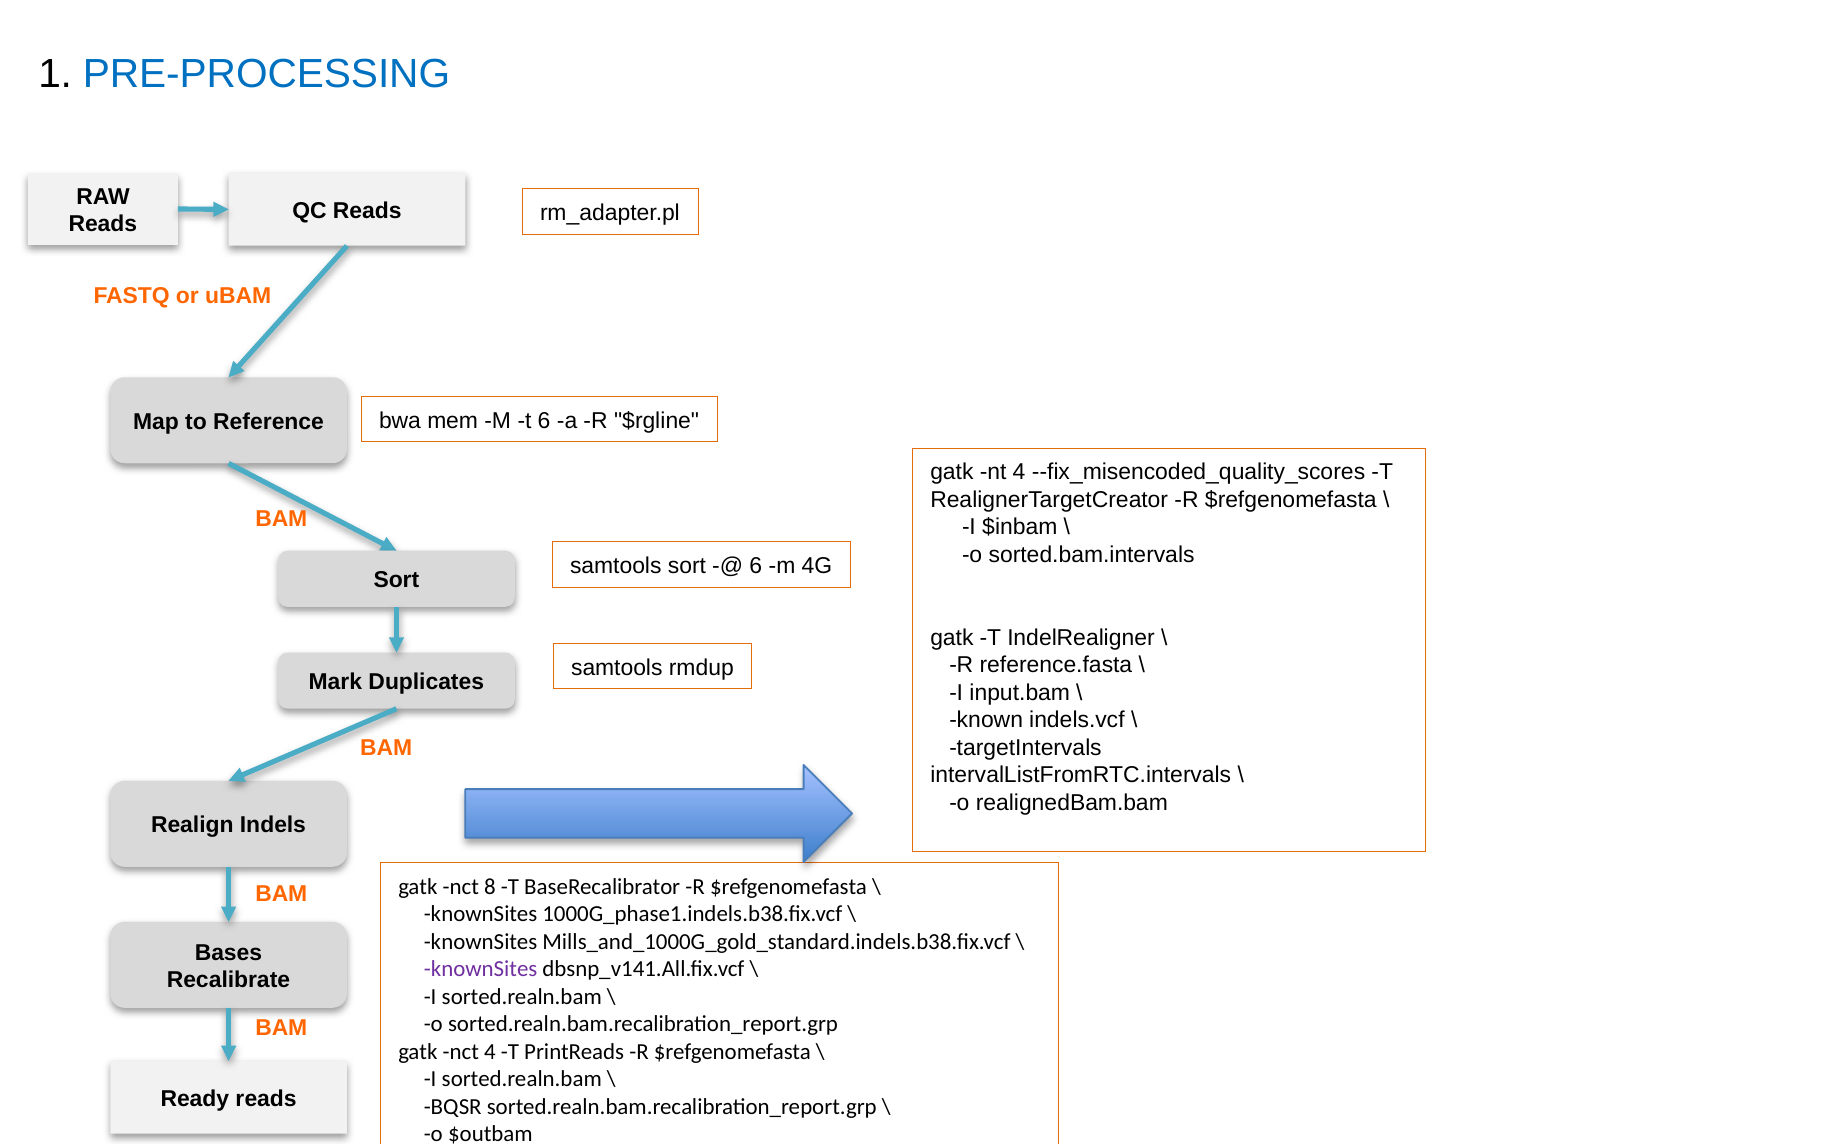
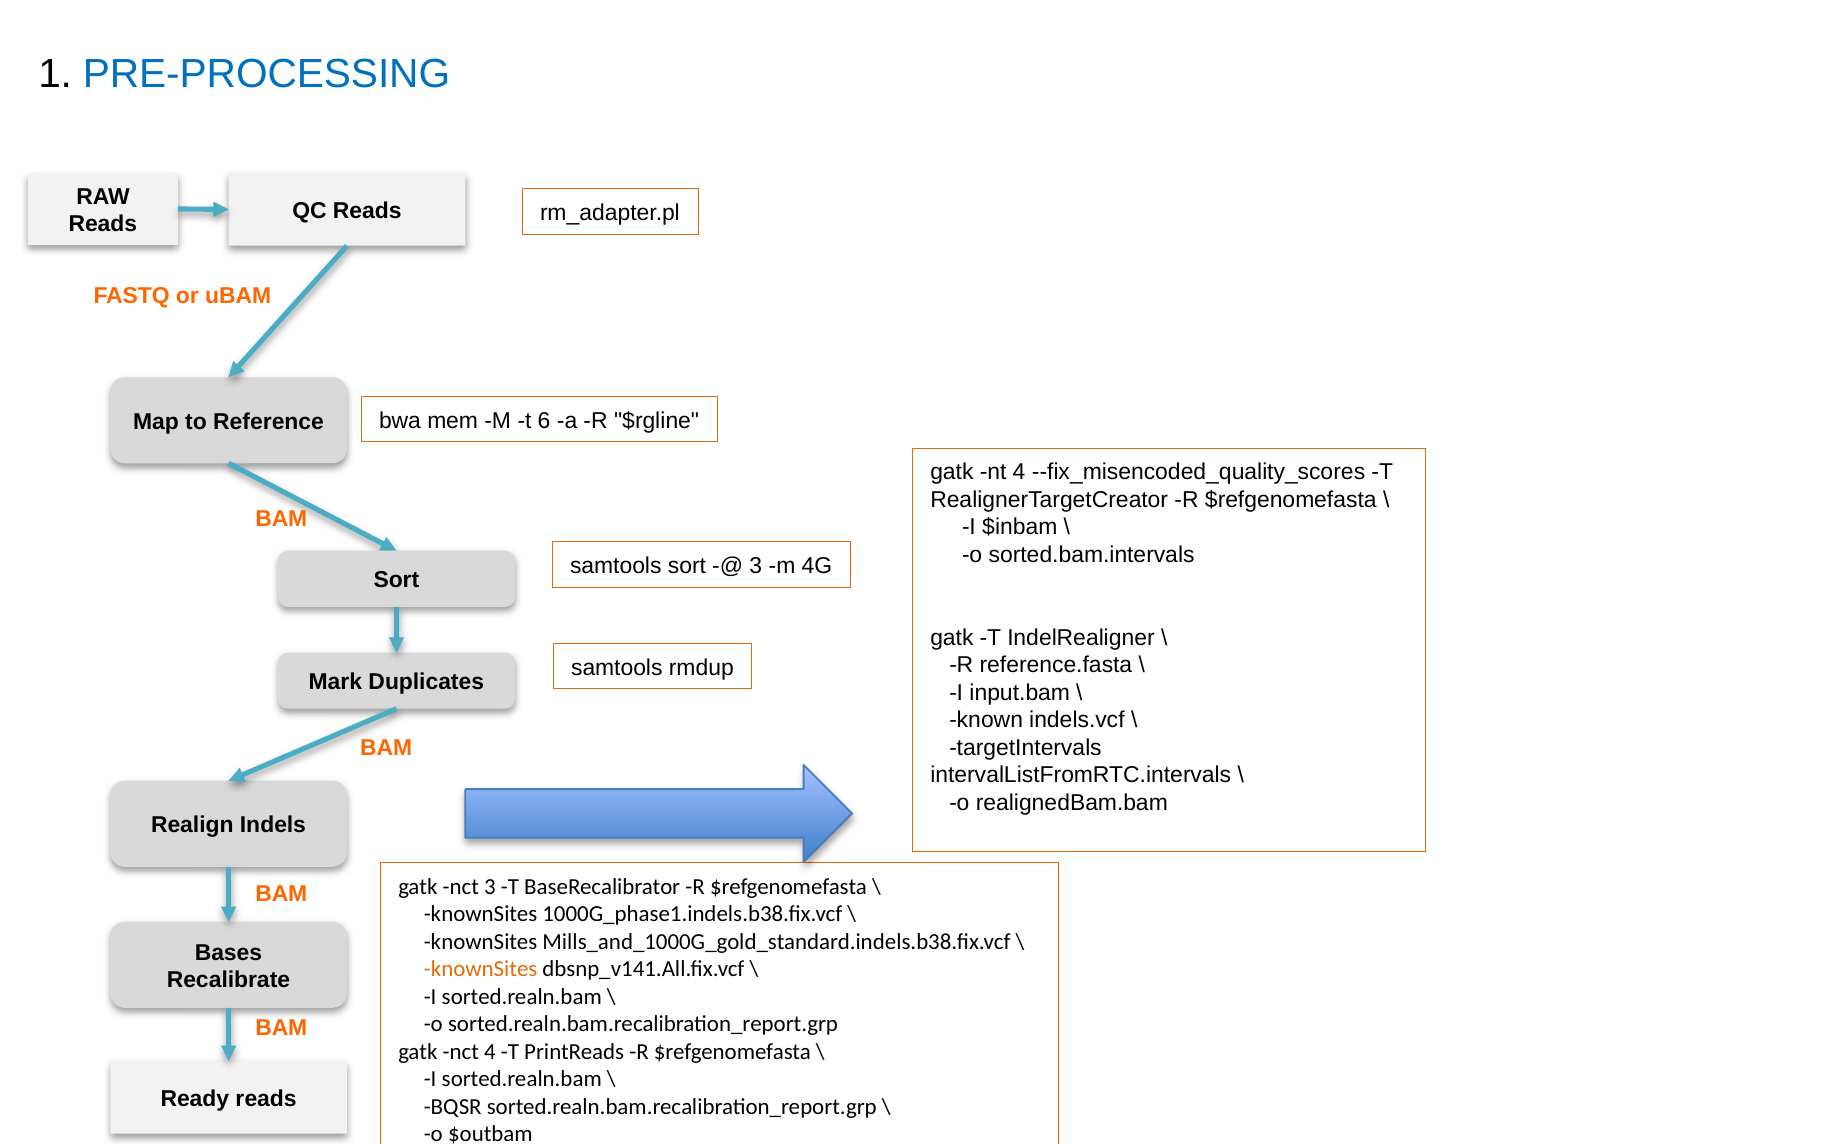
6: 6 -> 3 (756, 566)
nct 8: 8 -> 3 (490, 886)
knownSites colour: purple -> orange (481, 969)
